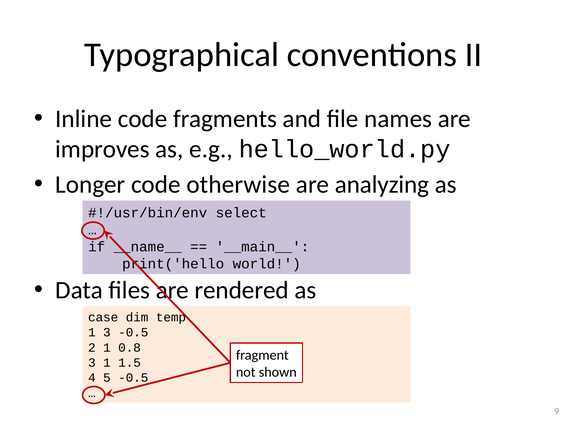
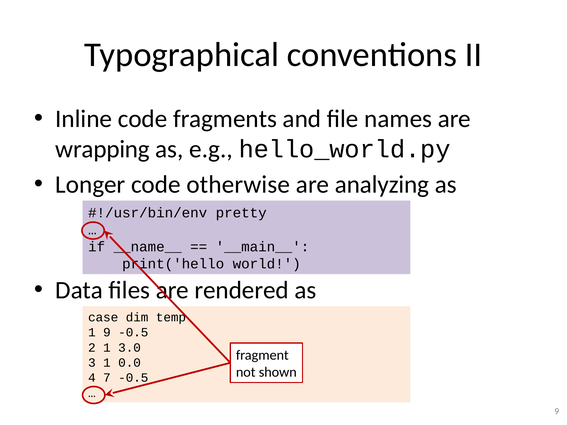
improves: improves -> wrapping (103, 149)
select: select -> pretty (241, 213)
1 3: 3 -> 9 (107, 333)
0.8: 0.8 -> 3.0 (130, 348)
1.5: 1.5 -> 0.0 (130, 363)
5: 5 -> 7 (107, 378)
